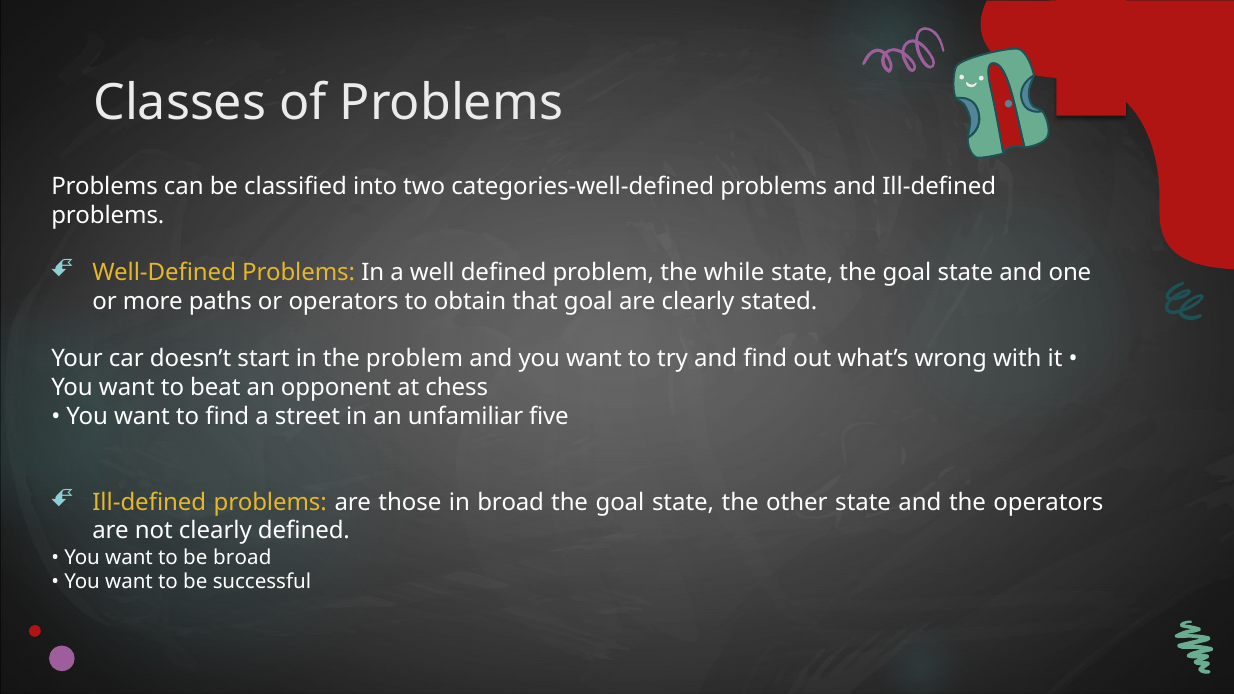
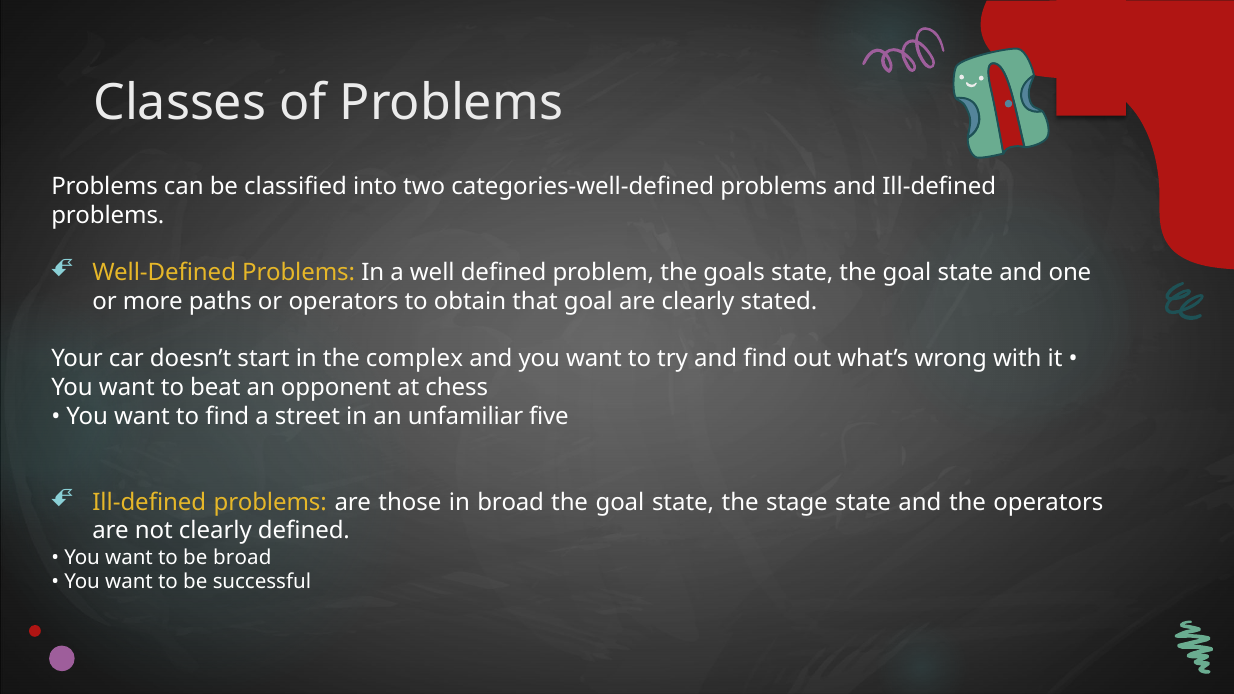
while: while -> goals (734, 273)
the problem: problem -> complex (415, 359)
other: other -> stage (797, 502)
